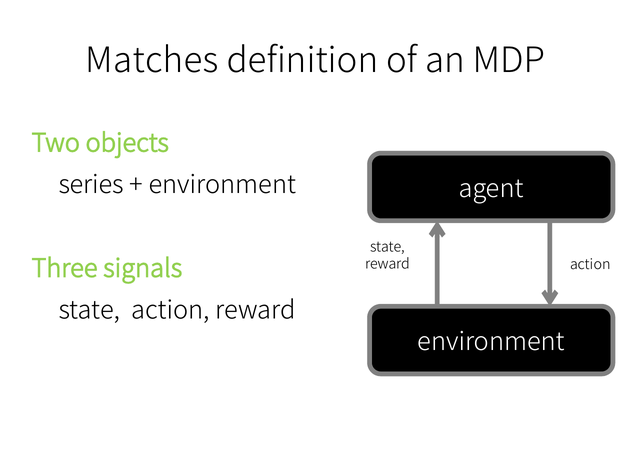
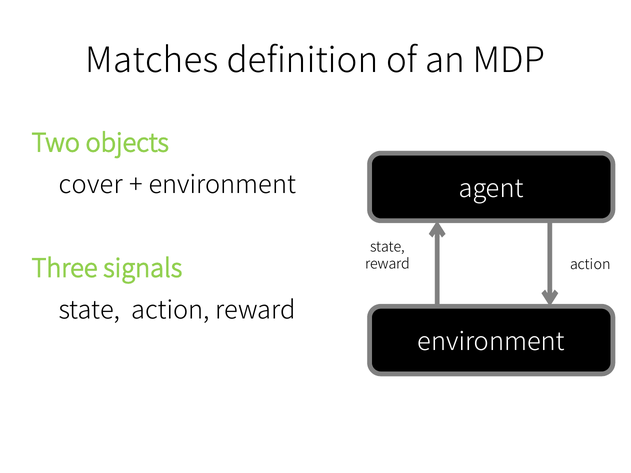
series: series -> cover (91, 185)
